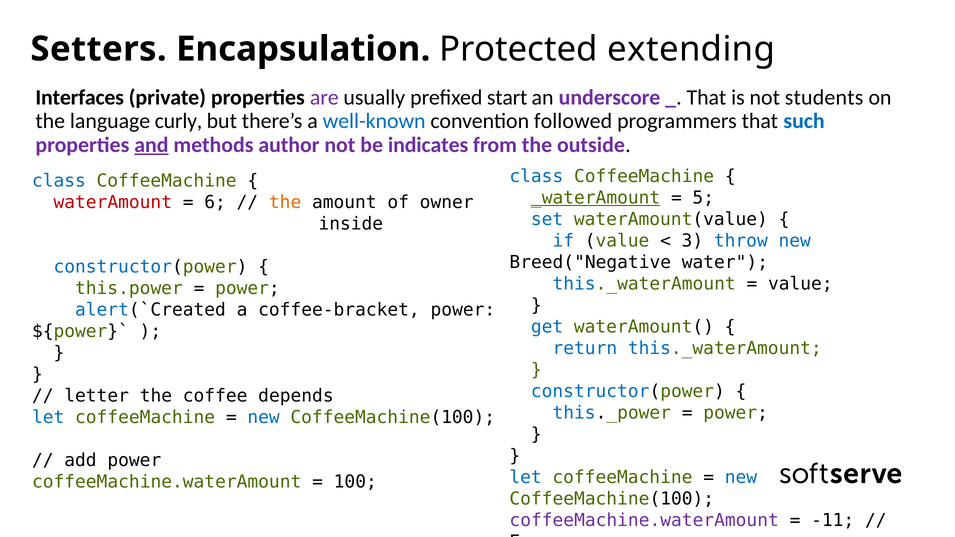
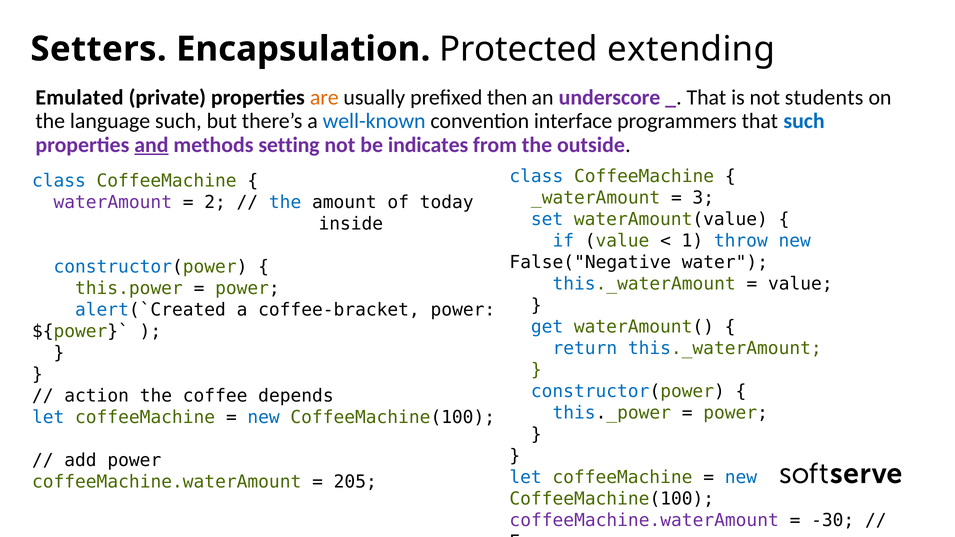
Interfaces: Interfaces -> Emulated (79, 98)
are colour: purple -> orange (324, 98)
start: start -> then (507, 98)
language curly: curly -> such (178, 121)
followed: followed -> interface (573, 121)
author: author -> setting (289, 145)
_waterAmount underline: present -> none (596, 198)
5: 5 -> 3 (703, 198)
waterAmount colour: red -> purple (113, 203)
6: 6 -> 2 (215, 203)
the colour: orange -> blue (285, 203)
owner: owner -> today (447, 203)
3: 3 -> 1 (692, 241)
Breed("Negative: Breed("Negative -> False("Negative (590, 263)
letter: letter -> action (97, 396)
100: 100 -> 205 (355, 482)
-11: -11 -> -30 (833, 520)
